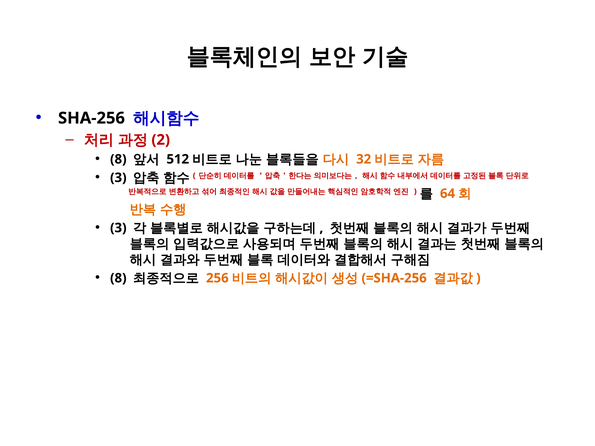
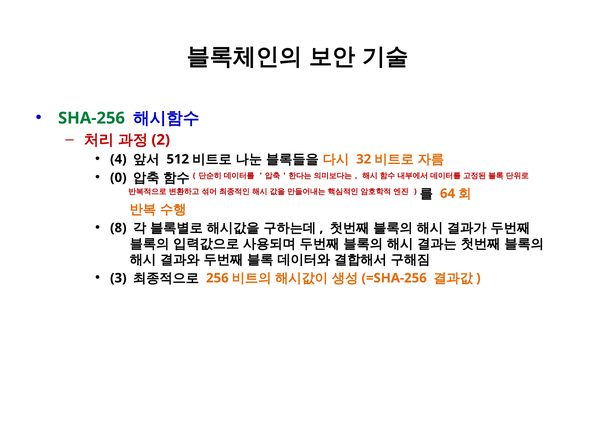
SHA-256 colour: black -> green (91, 118)
8: 8 -> 4 (118, 159)
3: 3 -> 0 (118, 178)
3: 3 -> 8 (118, 228)
8: 8 -> 3 (118, 278)
